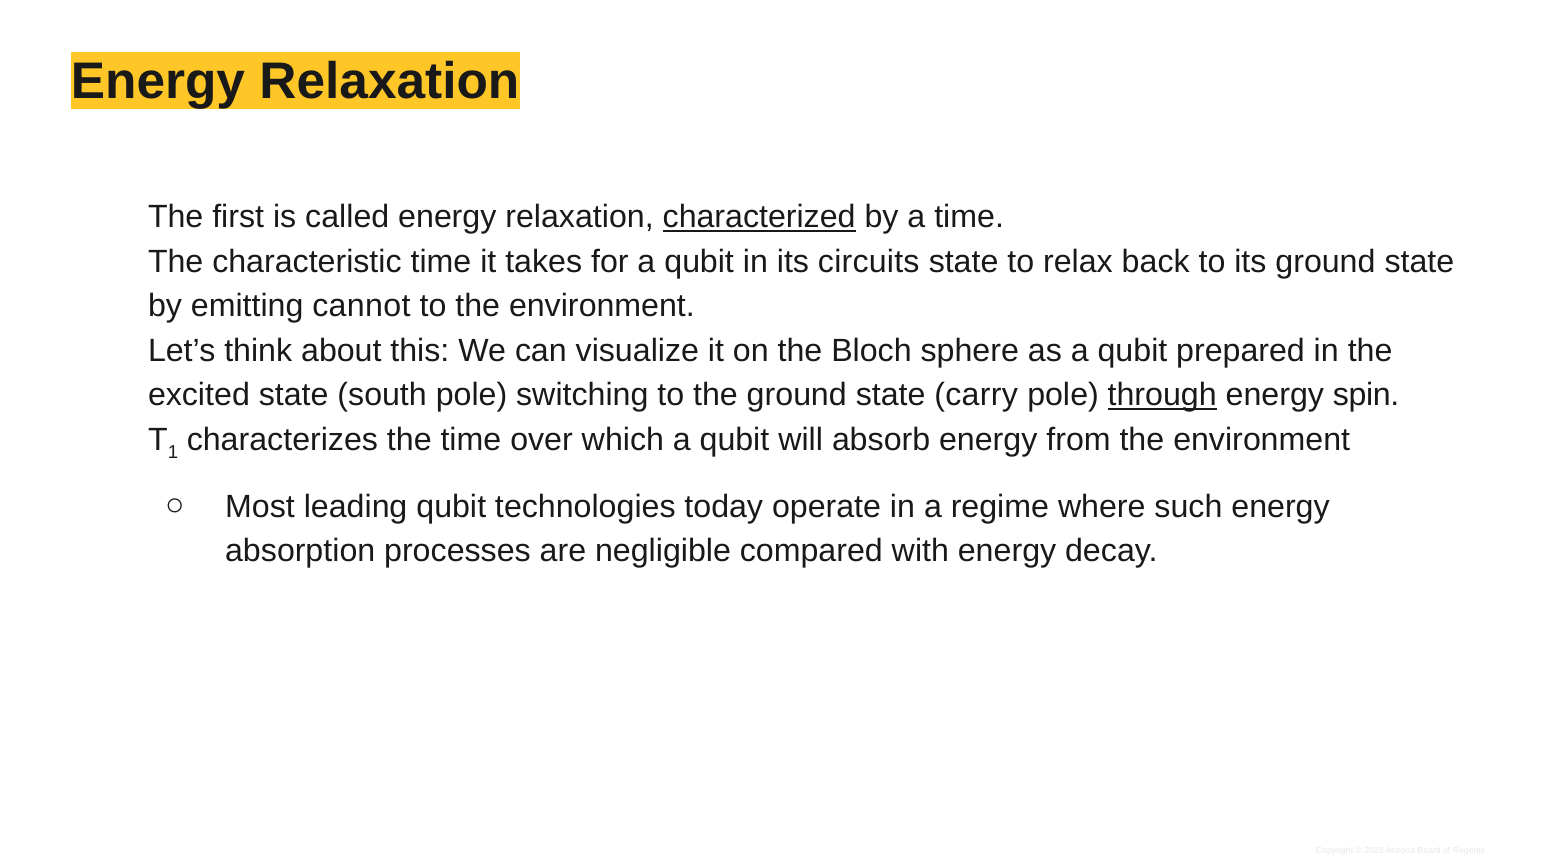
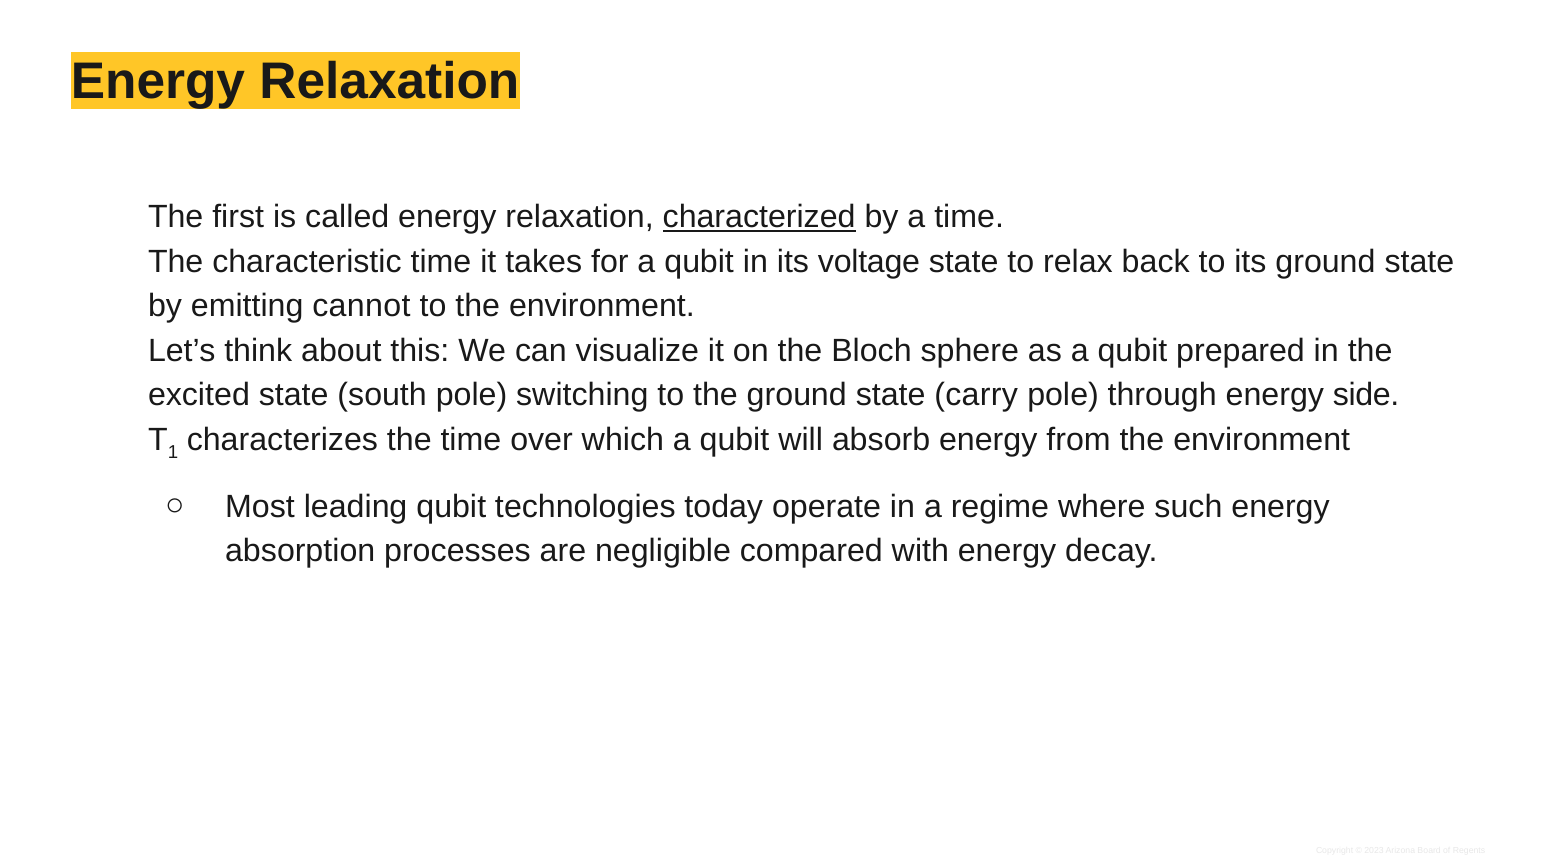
circuits: circuits -> voltage (869, 261)
through underline: present -> none (1162, 395)
spin: spin -> side (1366, 395)
